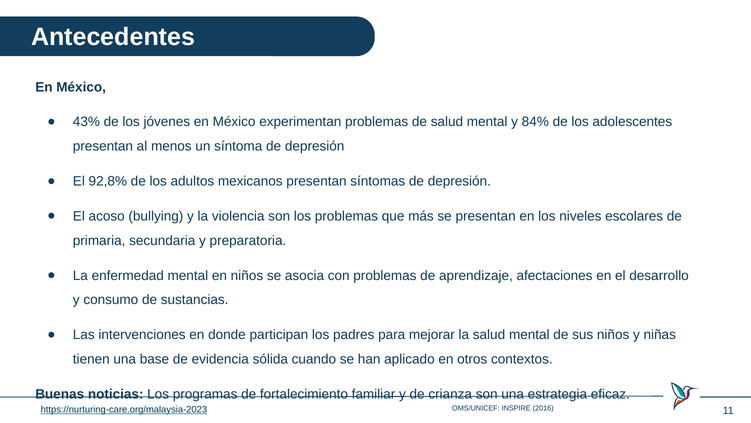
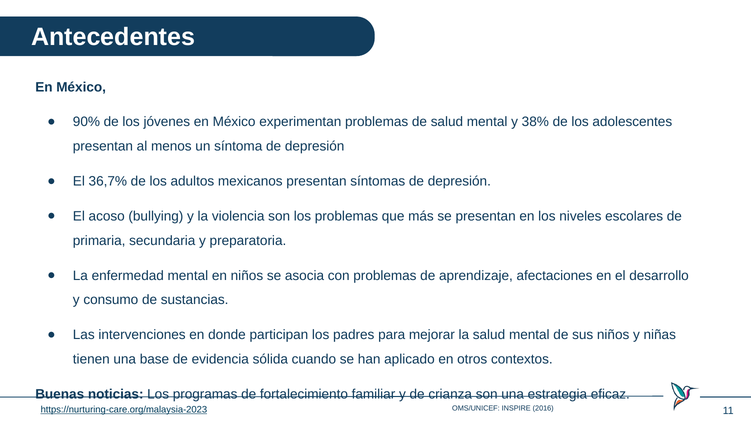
43%: 43% -> 90% (86, 122)
84%: 84% -> 38% (535, 122)
92,8%: 92,8% -> 36,7% (108, 181)
